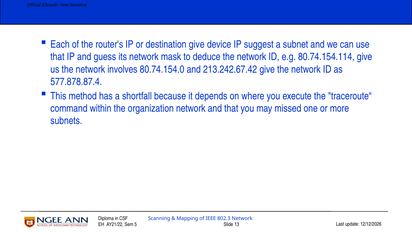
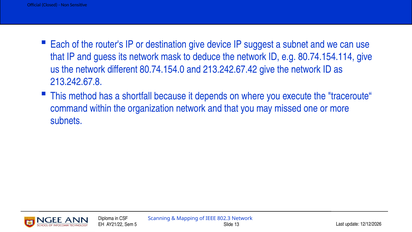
involves: involves -> different (122, 69)
577.878.87.4: 577.878.87.4 -> 213.242.67.8 (76, 82)
